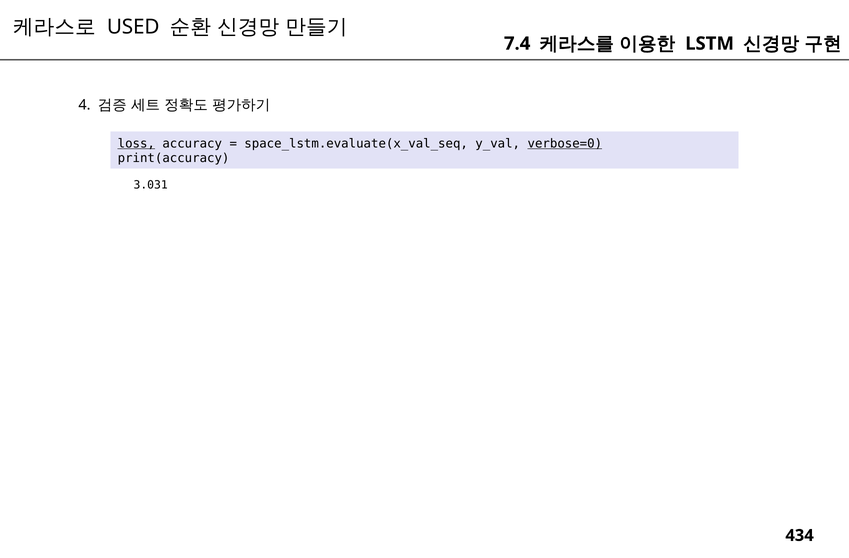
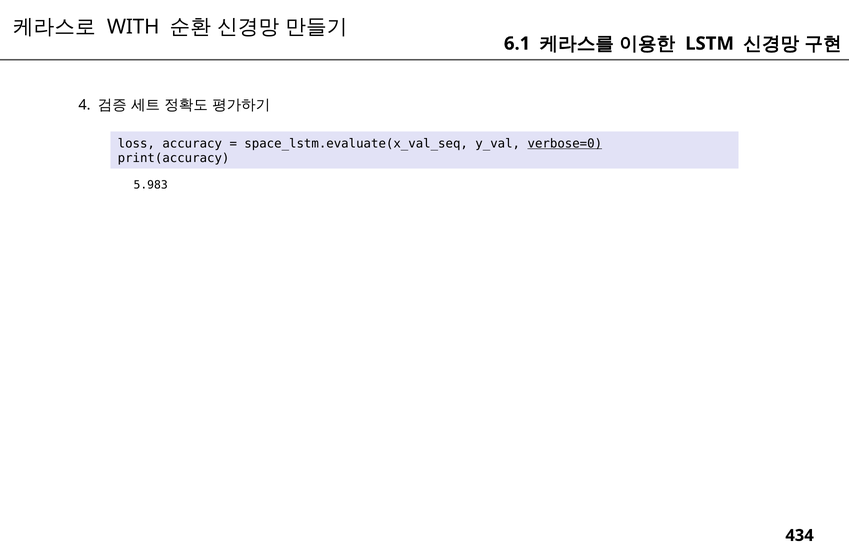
USED: USED -> WITH (133, 27)
7.4: 7.4 -> 6.1 (517, 44)
loss underline: present -> none (136, 143)
3.031: 3.031 -> 5.983 (151, 185)
